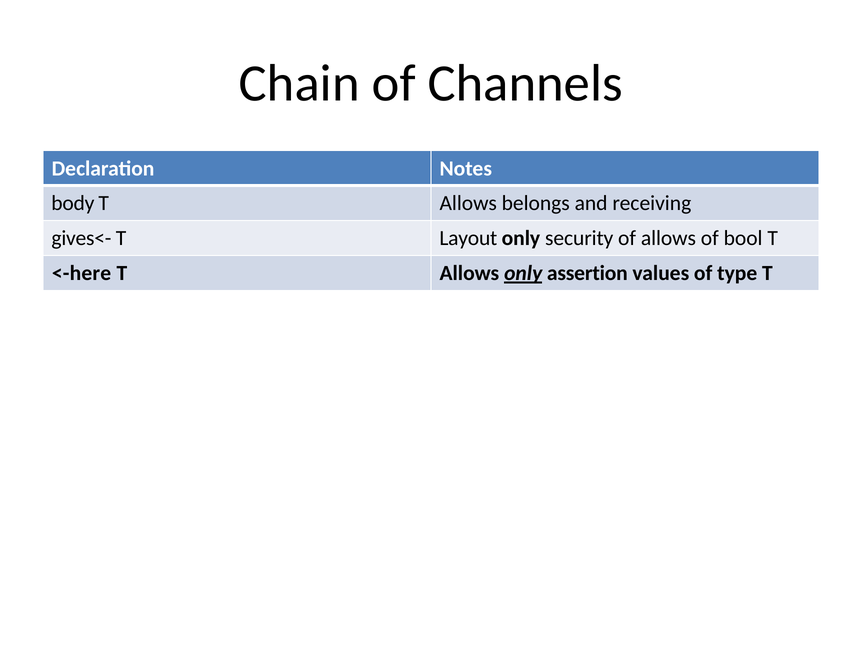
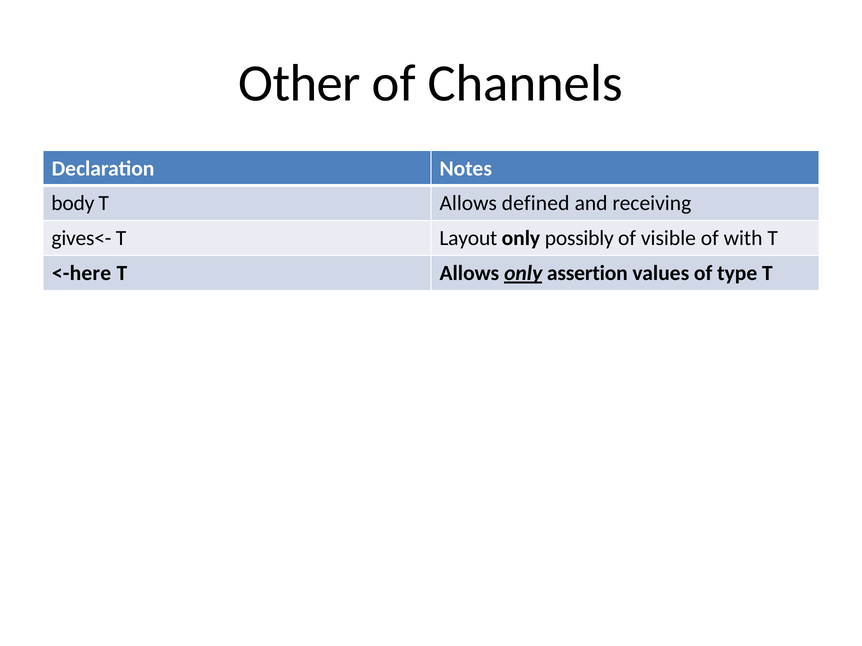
Chain: Chain -> Other (300, 83)
belongs: belongs -> defined (536, 204)
security: security -> possibly (579, 238)
of allows: allows -> visible (668, 238)
bool: bool -> with (743, 238)
